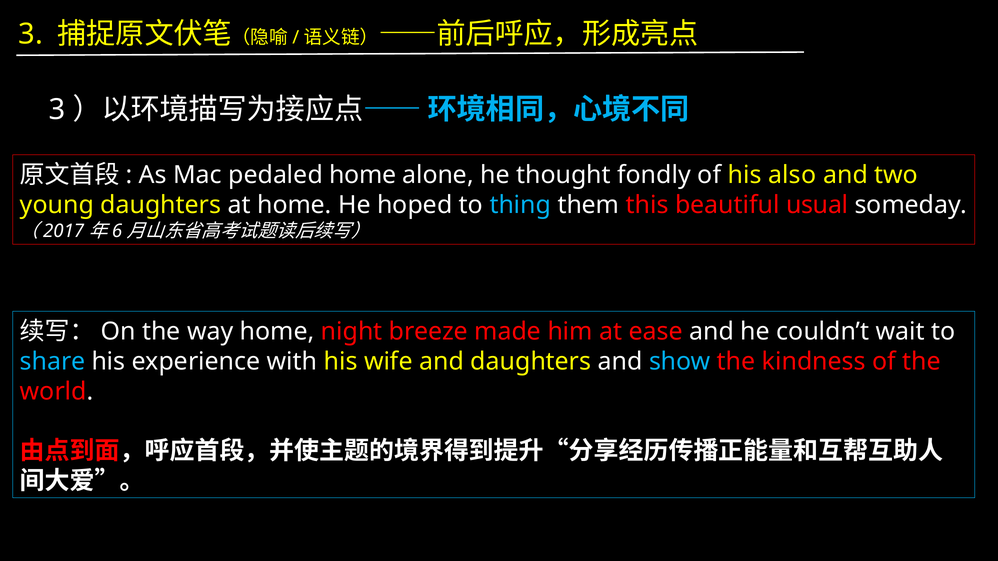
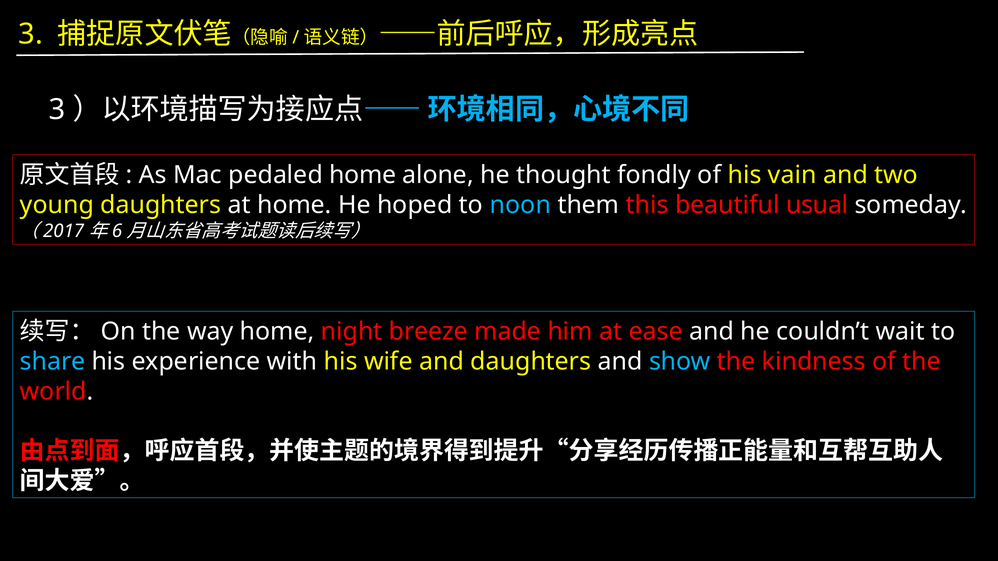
also: also -> vain (792, 175)
thing: thing -> noon (520, 205)
